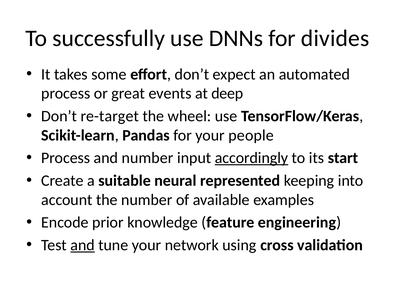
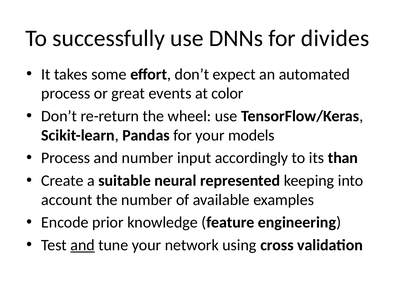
deep: deep -> color (227, 93)
re-target: re-target -> re-return (110, 116)
people: people -> models (251, 135)
accordingly underline: present -> none (251, 158)
start: start -> than (343, 158)
